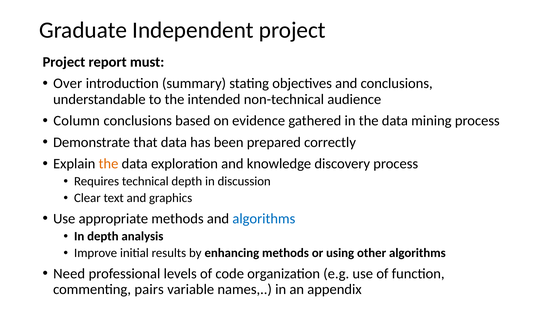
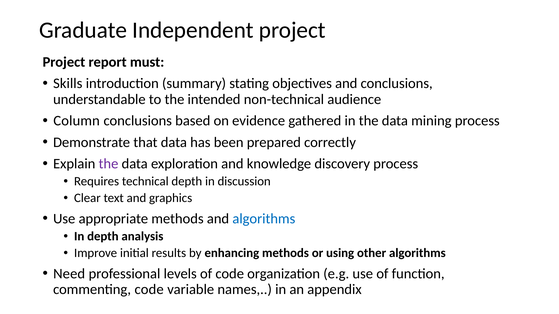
Over: Over -> Skills (68, 84)
the colour: orange -> purple (108, 164)
commenting pairs: pairs -> code (149, 290)
